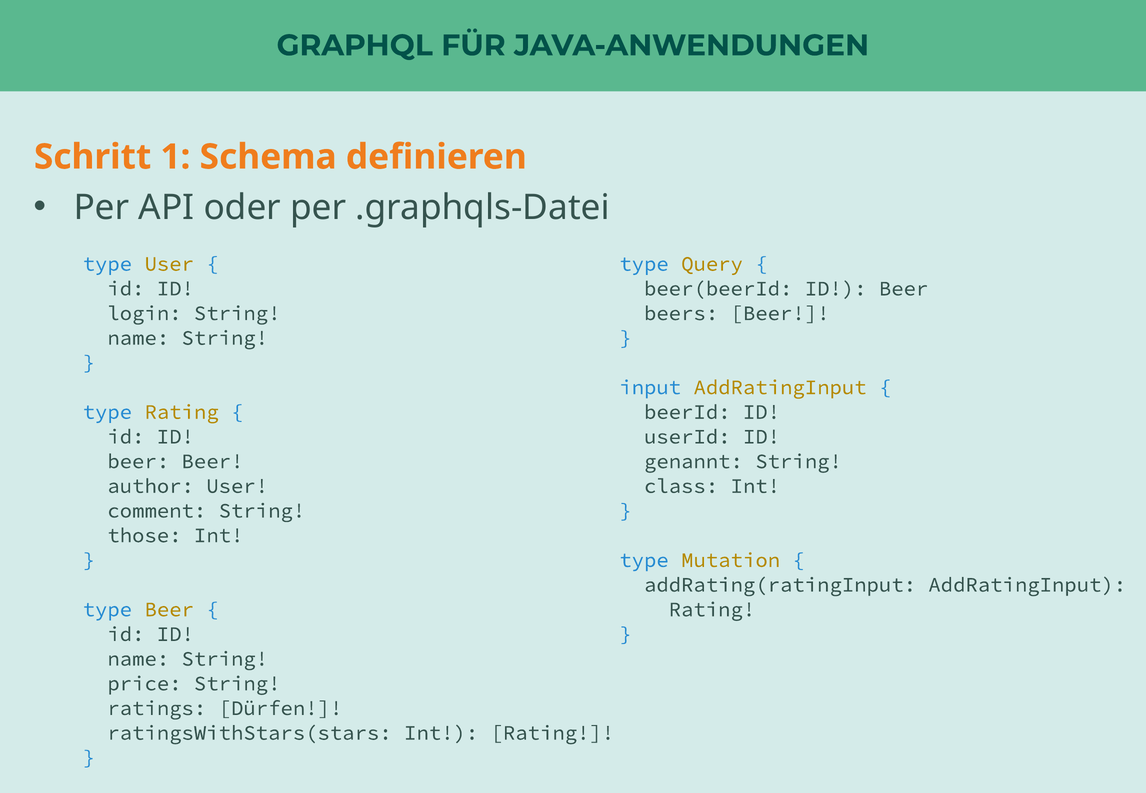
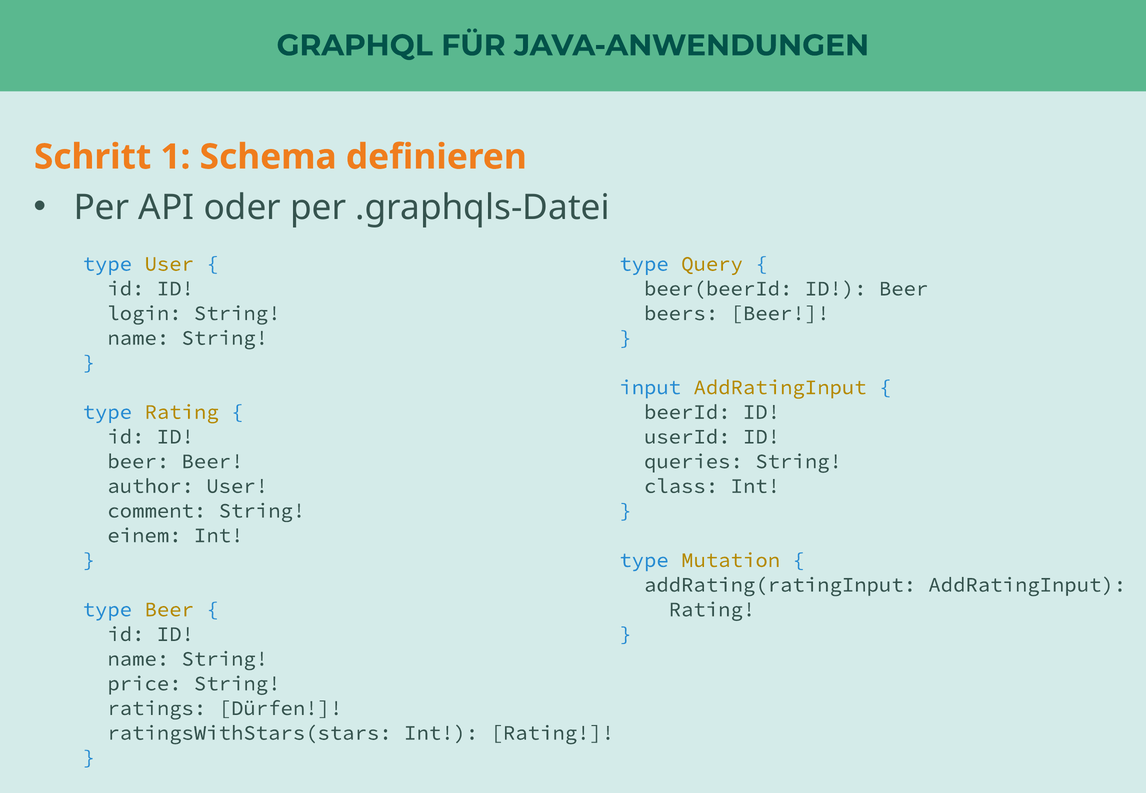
genannt: genannt -> queries (693, 462)
those: those -> einem (144, 536)
